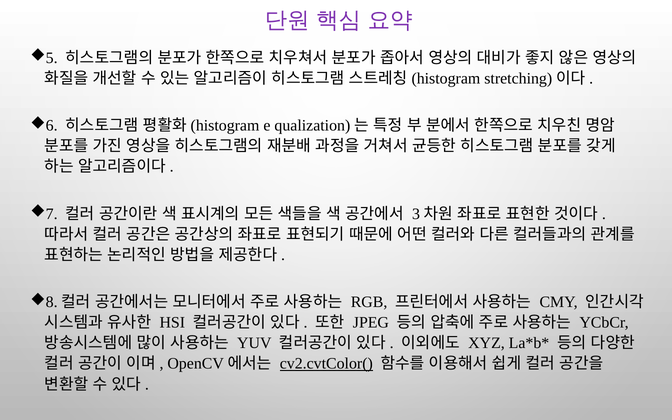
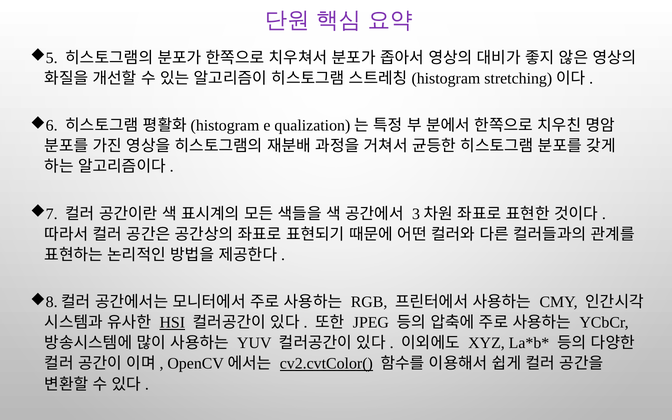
HSI underline: none -> present (172, 323)
